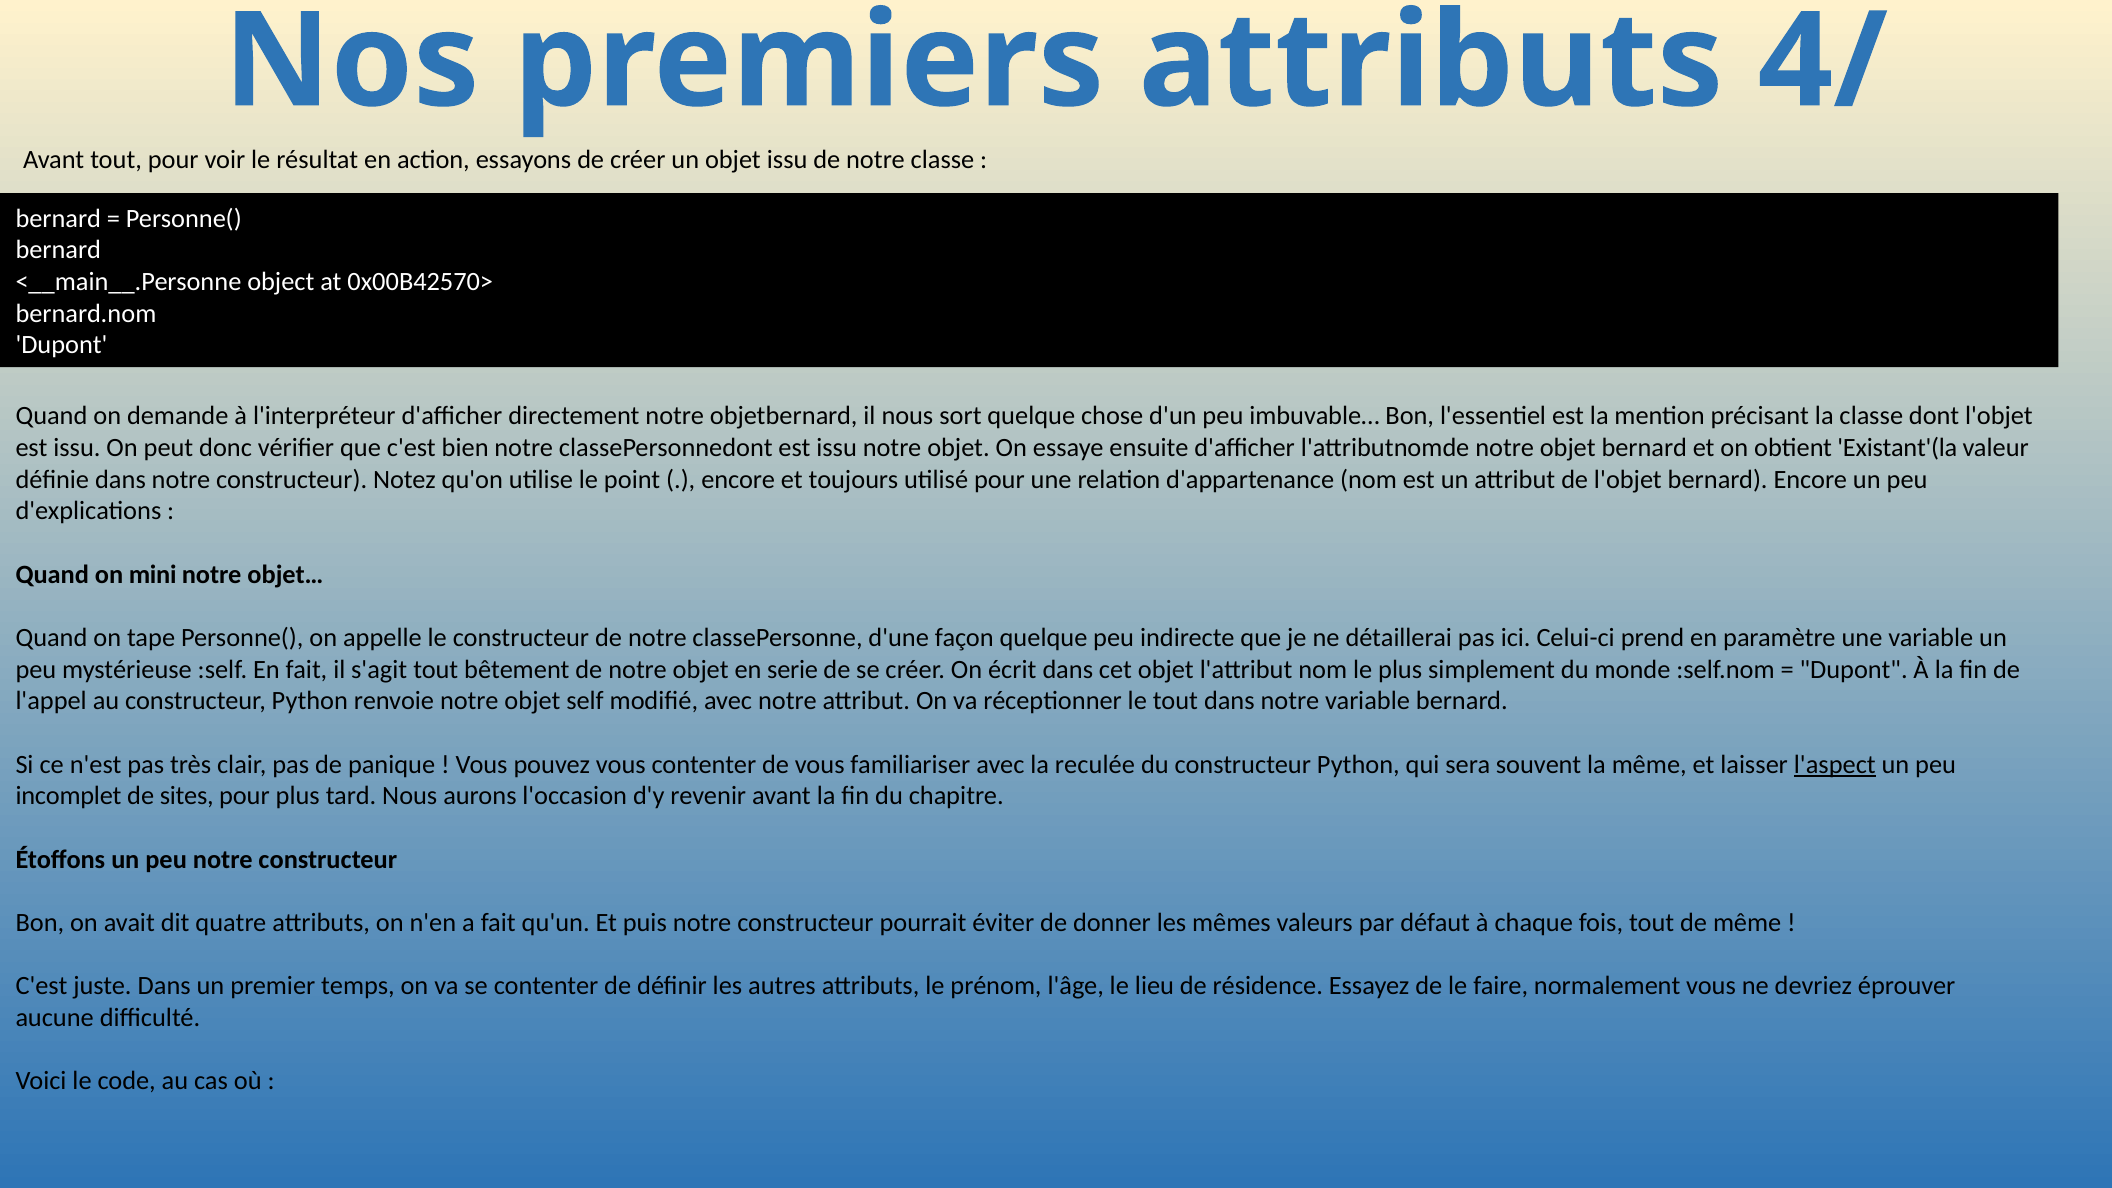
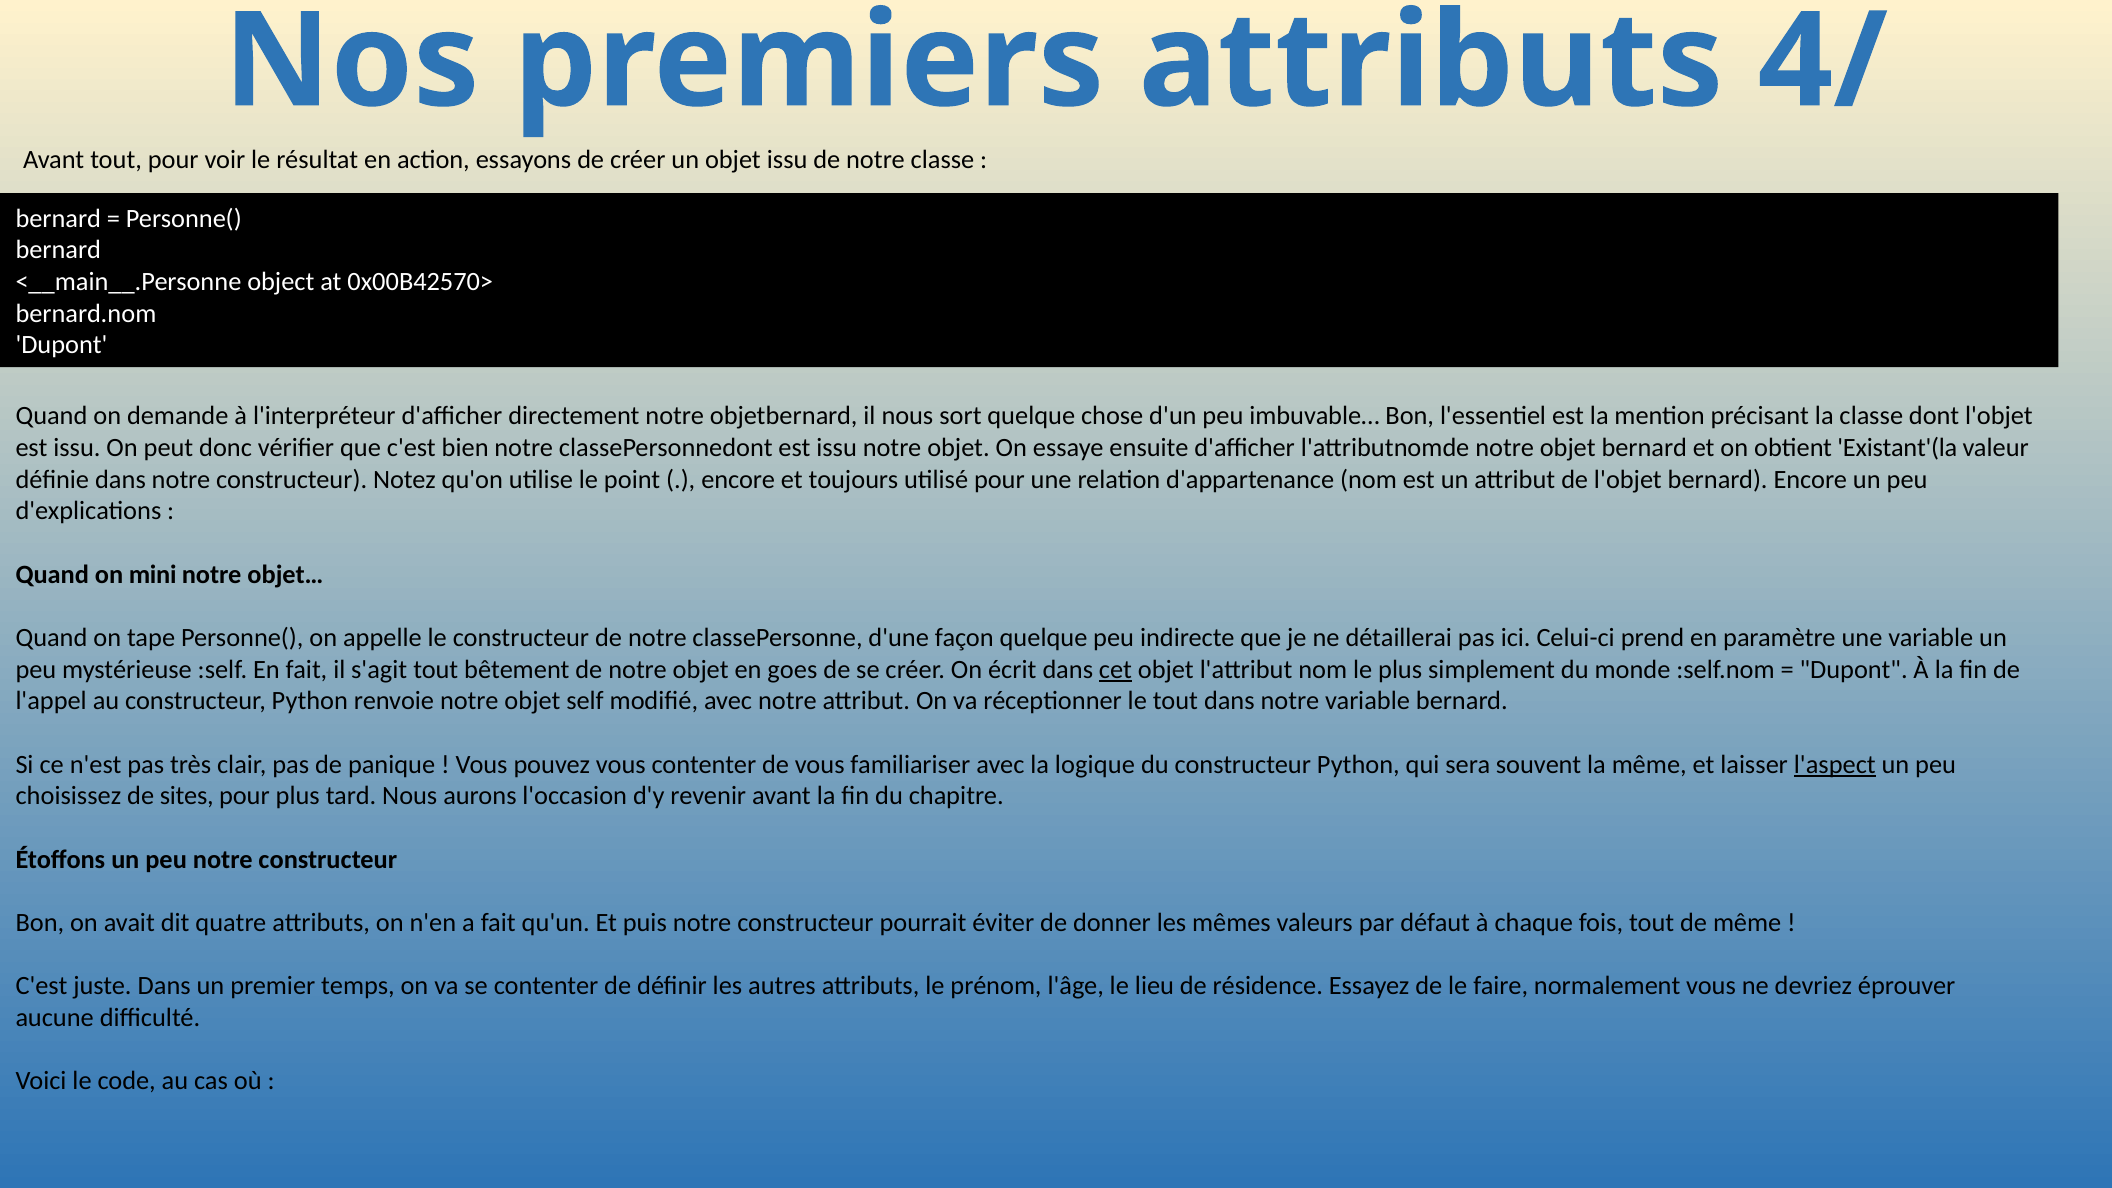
serie: serie -> goes (792, 669)
cet underline: none -> present (1115, 669)
reculée: reculée -> logique (1095, 764)
incomplet: incomplet -> choisissez (68, 796)
